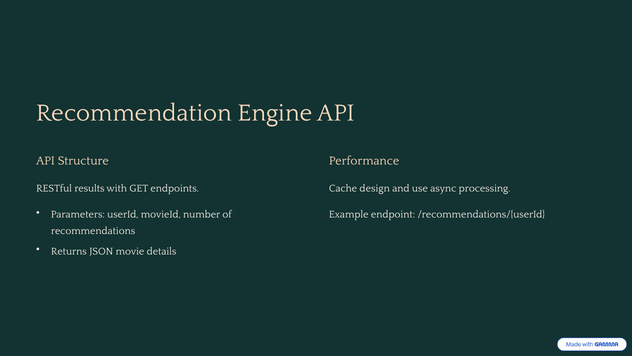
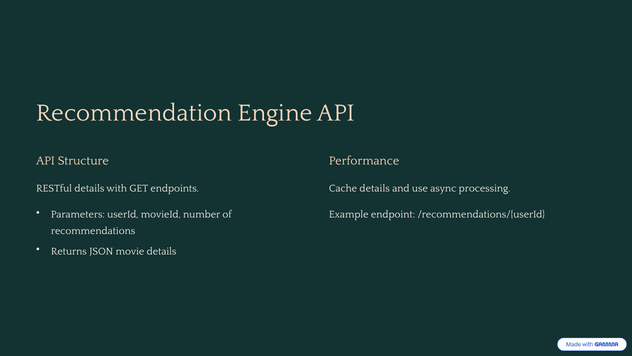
RESTful results: results -> details (89, 188)
Cache design: design -> details (375, 188)
